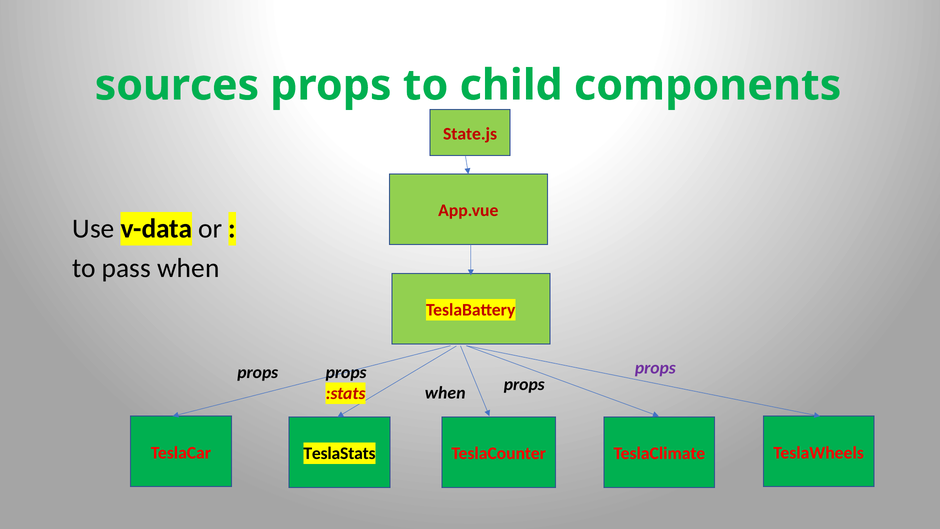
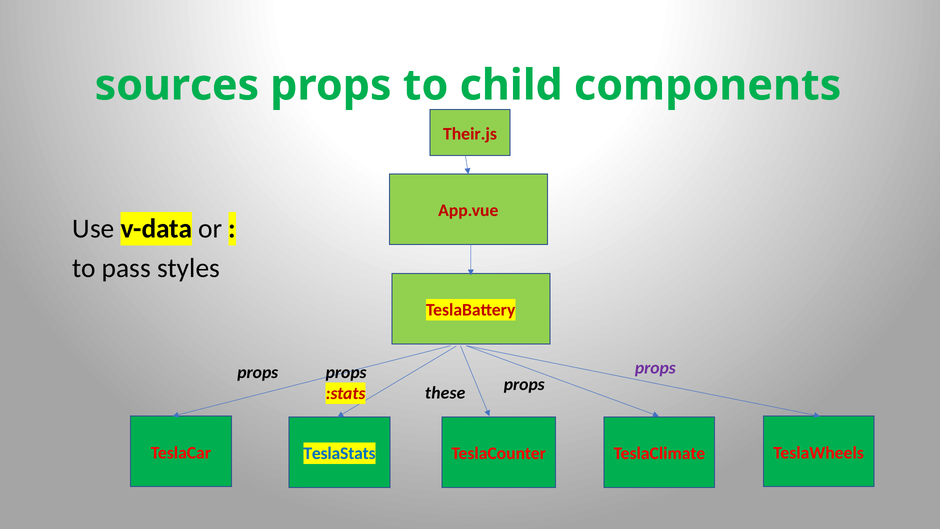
State.js: State.js -> Their.js (470, 134)
pass when: when -> styles (188, 268)
:stats when: when -> these (445, 393)
TeslaStats colour: black -> blue (340, 453)
